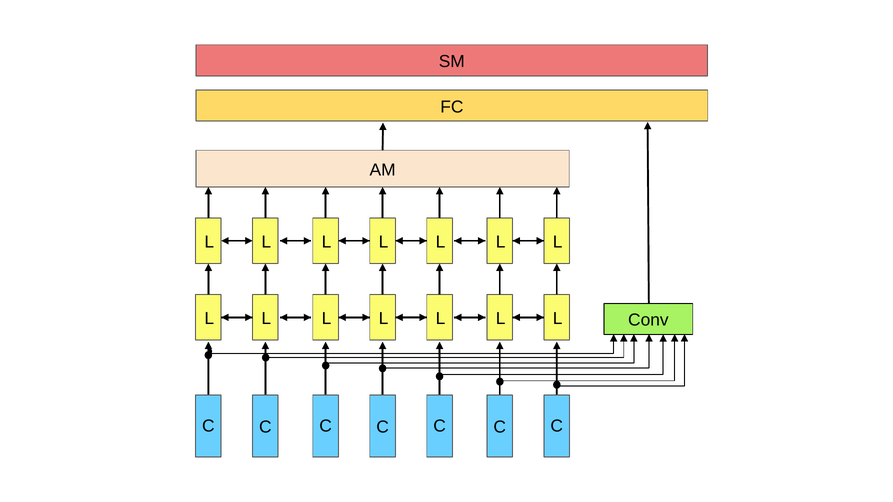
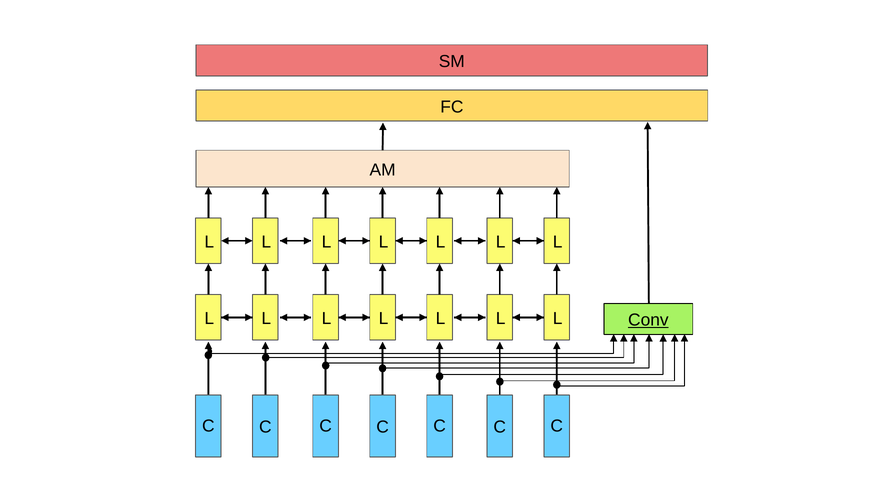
Conv underline: none -> present (648, 320)
